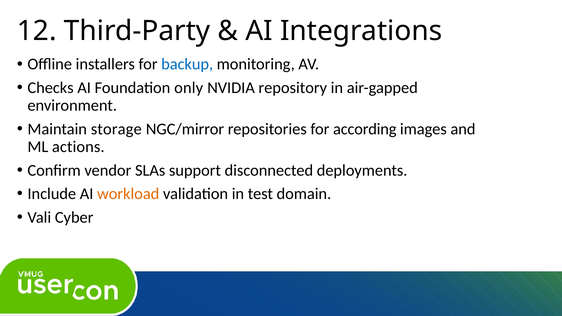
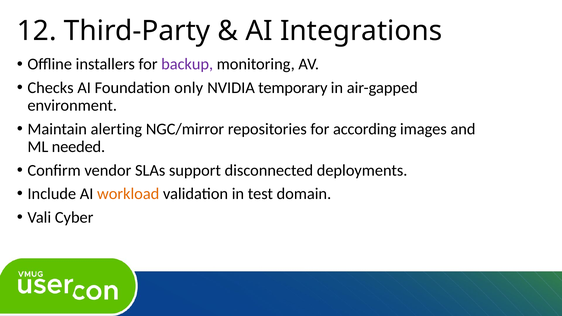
backup colour: blue -> purple (187, 64)
repository: repository -> temporary (293, 88)
storage: storage -> alerting (116, 129)
actions: actions -> needed (78, 147)
